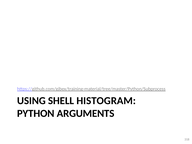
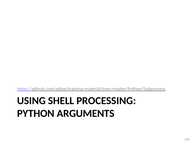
HISTOGRAM: HISTOGRAM -> PROCESSING (106, 101)
